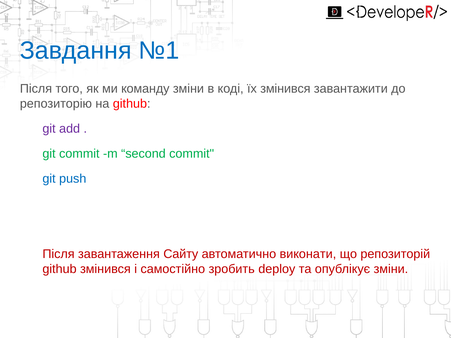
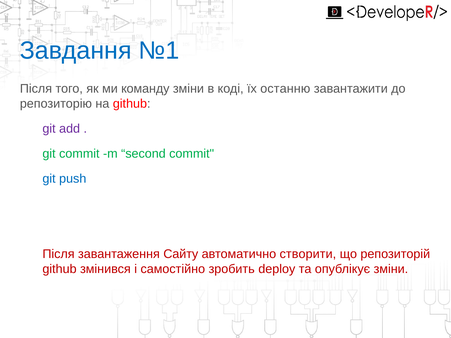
їх змінився: змінився -> останню (285, 89)
виконати: виконати -> створити (308, 254)
